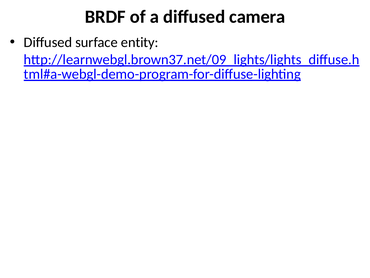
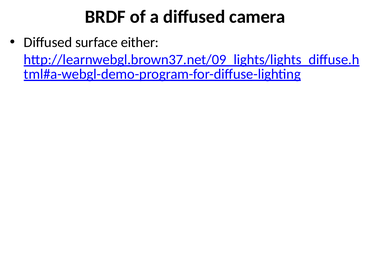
entity: entity -> either (140, 42)
